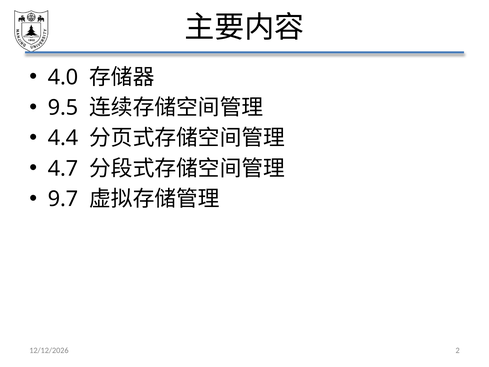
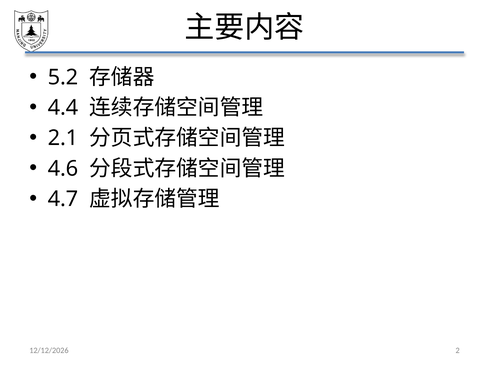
4.0: 4.0 -> 5.2 (63, 77)
9.5: 9.5 -> 4.4 (63, 108)
4.4: 4.4 -> 2.1 (63, 138)
4.7: 4.7 -> 4.6 (63, 168)
9.7: 9.7 -> 4.7 (63, 199)
